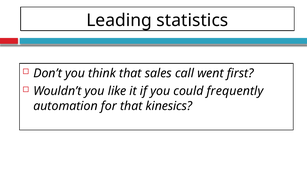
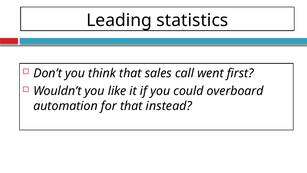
frequently: frequently -> overboard (235, 91)
kinesics: kinesics -> instead (169, 106)
